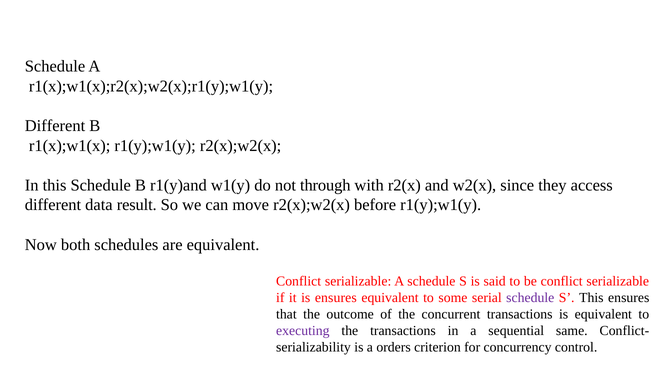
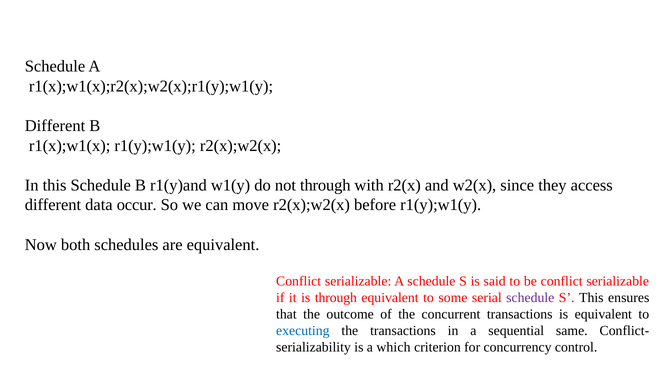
result: result -> occur (137, 205)
is ensures: ensures -> through (336, 298)
executing colour: purple -> blue (303, 331)
orders: orders -> which (393, 347)
